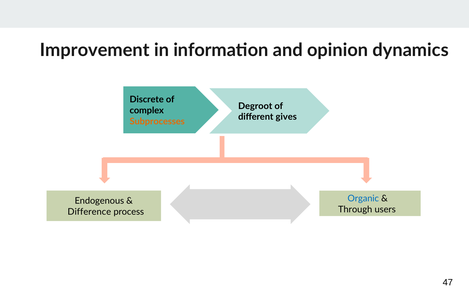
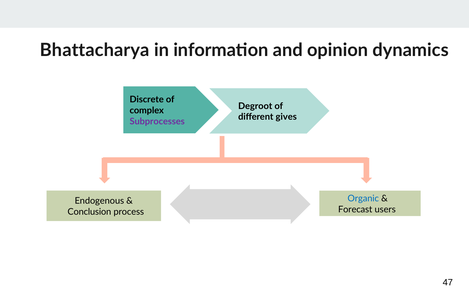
Improvement: Improvement -> Bhattacharya (95, 50)
Subprocesses colour: orange -> purple (157, 122)
Through: Through -> Forecast (355, 209)
Difference: Difference -> Conclusion (89, 212)
